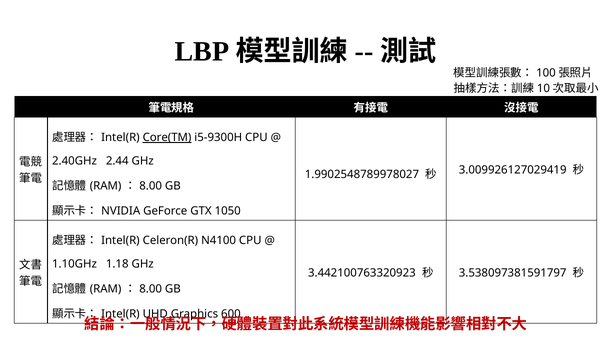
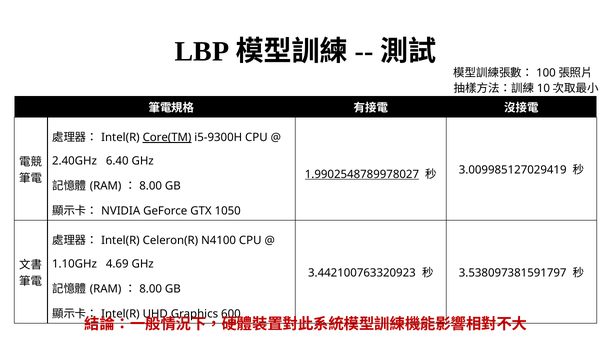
2.44: 2.44 -> 6.40 (117, 161)
1.9902548789978027 underline: none -> present (362, 174)
3.009926127029419: 3.009926127029419 -> 3.009985127029419 (513, 170)
1.18: 1.18 -> 4.69 (117, 264)
